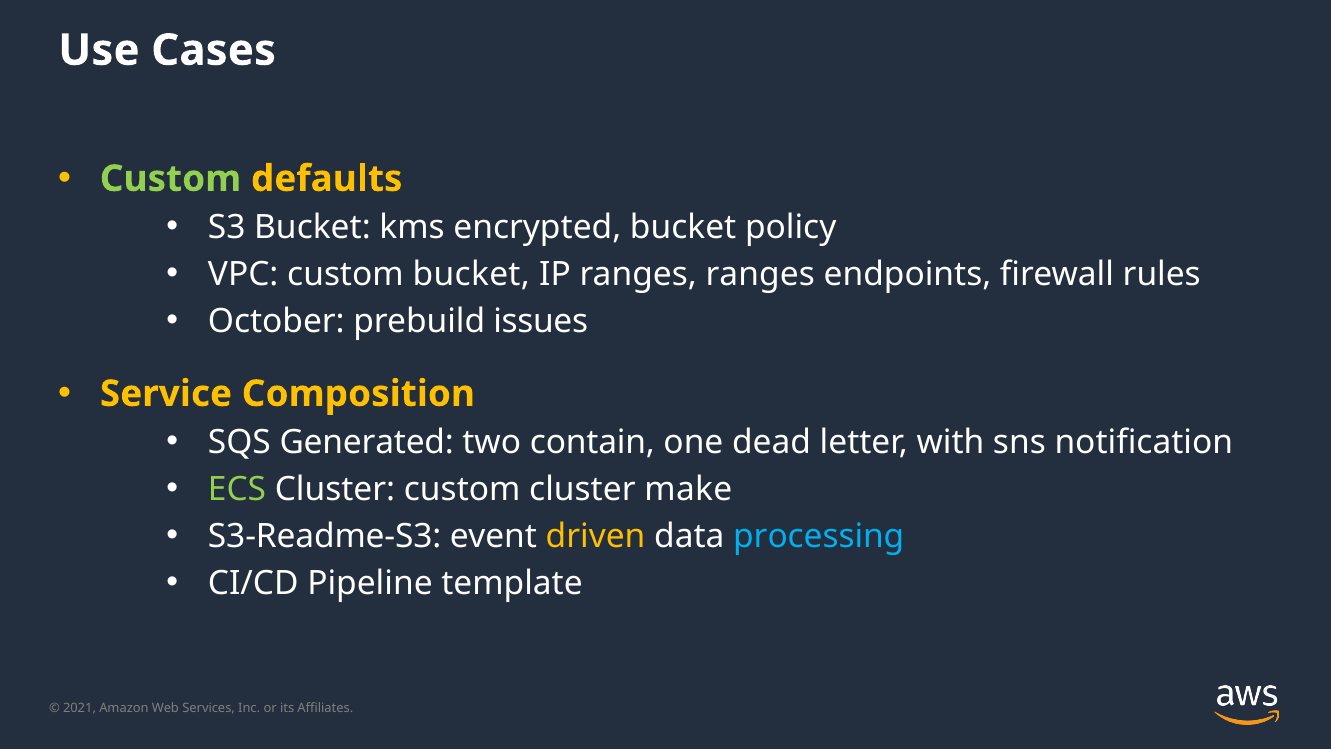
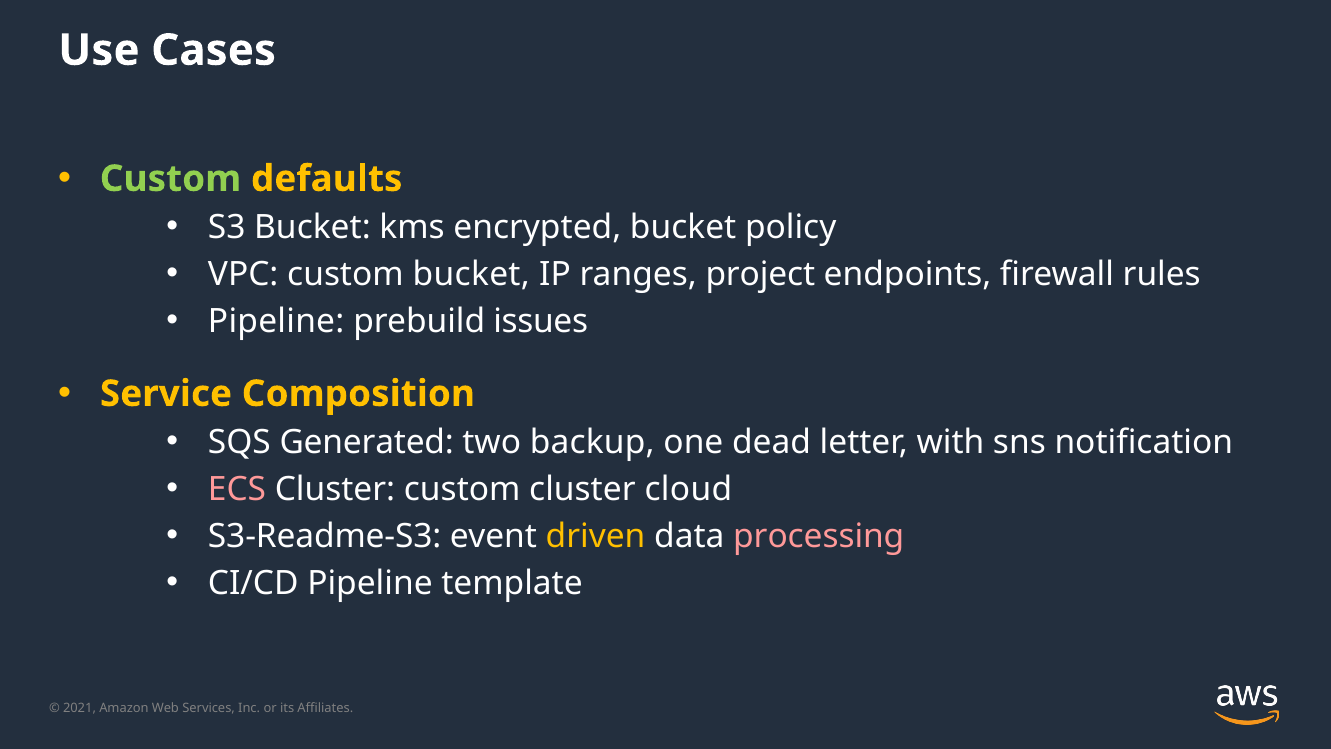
ranges ranges: ranges -> project (760, 274)
October: October -> Pipeline (276, 321)
contain: contain -> backup (592, 442)
ECS colour: light green -> pink (237, 489)
make: make -> cloud (688, 489)
processing colour: light blue -> pink (819, 536)
